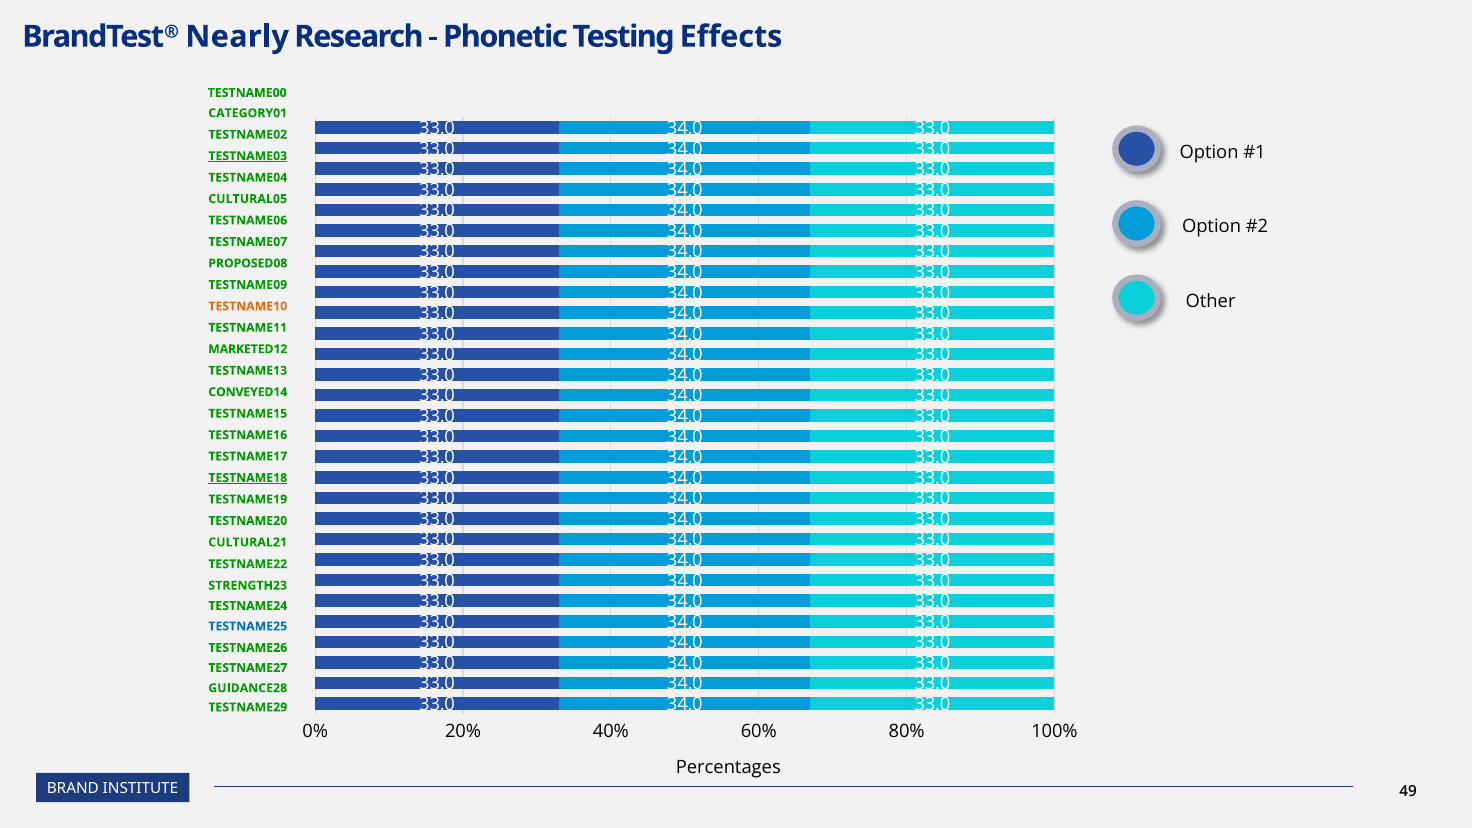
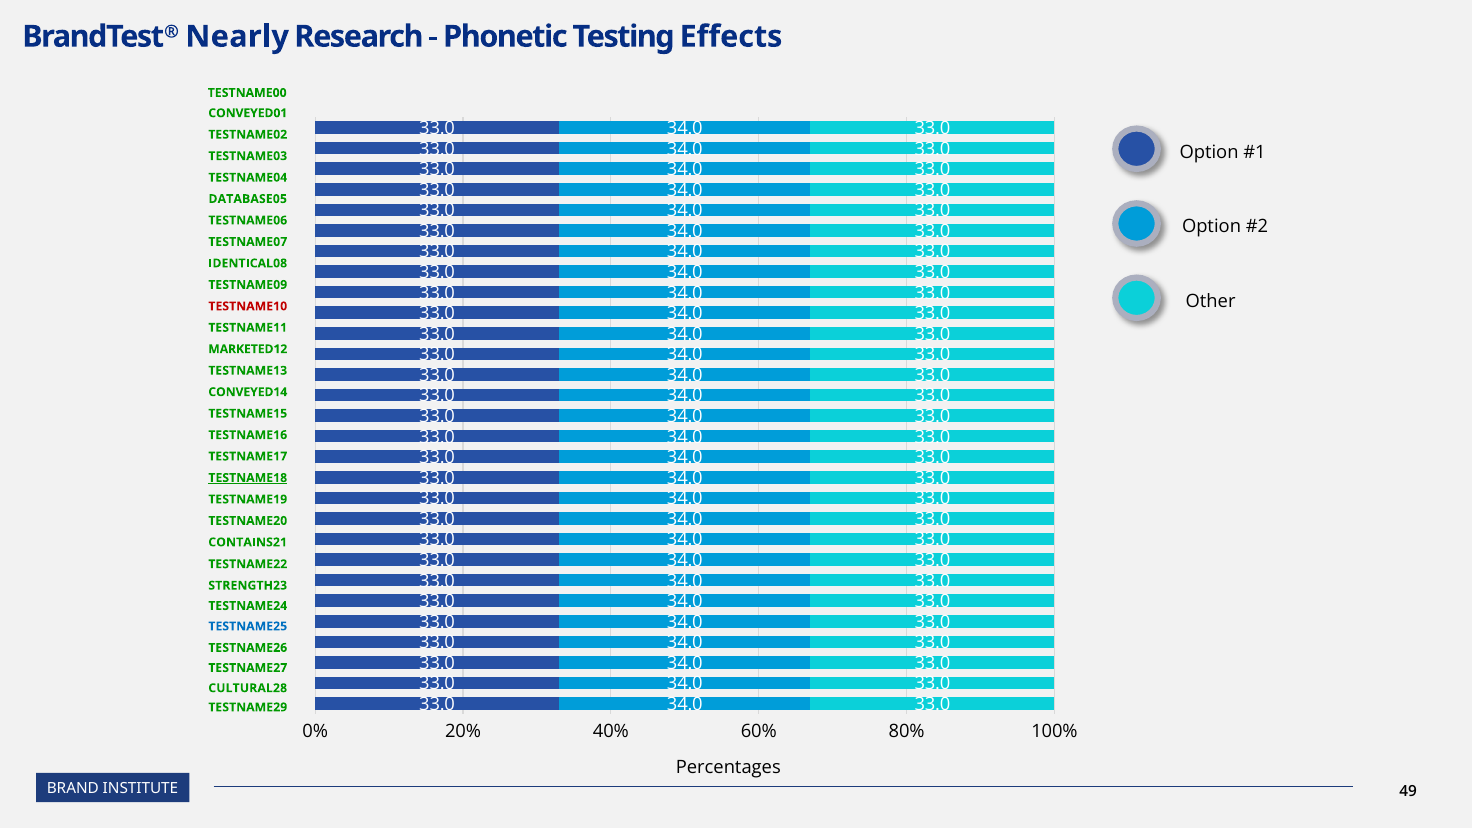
CATEGORY01: CATEGORY01 -> CONVEYED01 (248, 113)
TESTNAME03 underline: present -> none (248, 156)
CULTURAL05: CULTURAL05 -> DATABASE05 (248, 199)
PROPOSED08: PROPOSED08 -> IDENTICAL08 (248, 263)
TESTNAME10 colour: orange -> red (248, 306)
CULTURAL21: CULTURAL21 -> CONTAINS21 (248, 542)
GUIDANCE28: GUIDANCE28 -> CULTURAL28 (248, 688)
